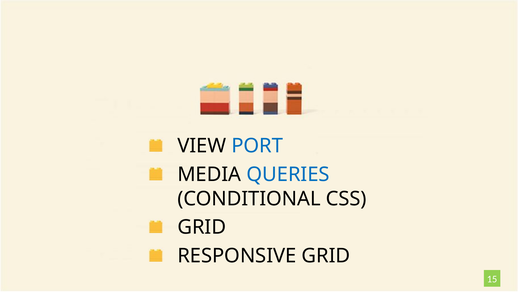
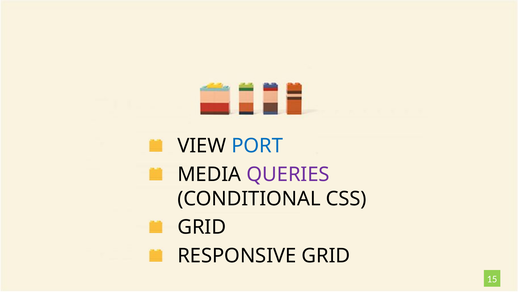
QUERIES colour: blue -> purple (288, 174)
